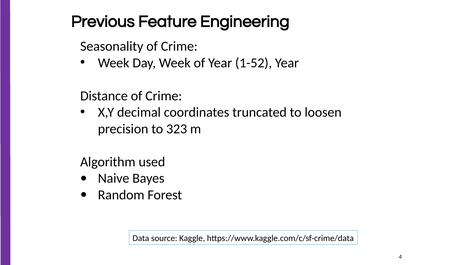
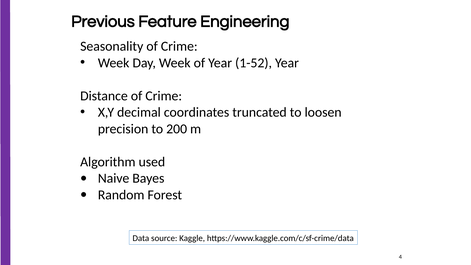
323: 323 -> 200 (177, 129)
